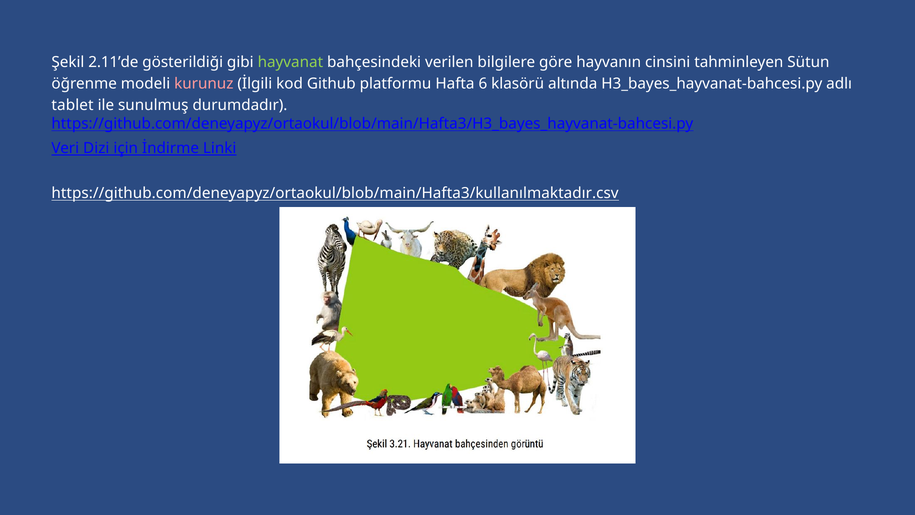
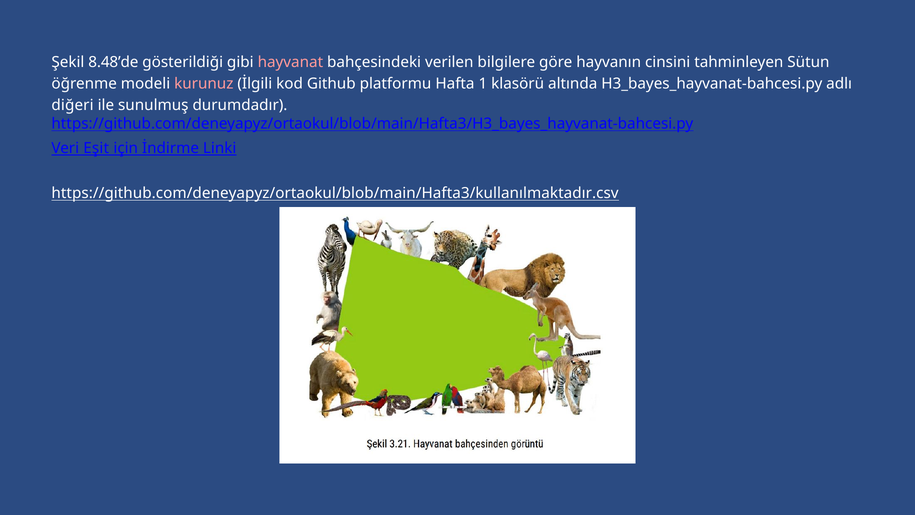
2.11’de: 2.11’de -> 8.48’de (113, 62)
hayvanat colour: light green -> pink (290, 62)
6: 6 -> 1 (483, 84)
tablet: tablet -> diğeri (73, 105)
Dizi: Dizi -> Eşit (96, 148)
